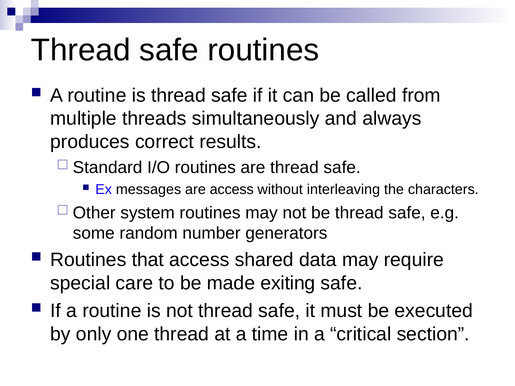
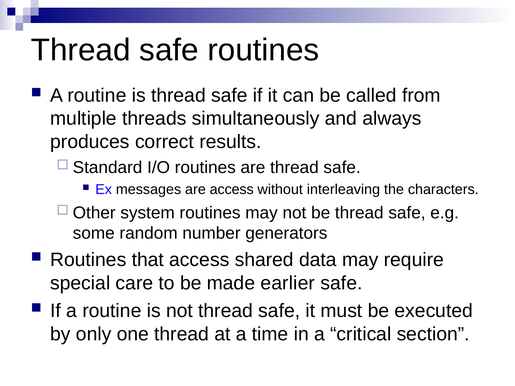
exiting: exiting -> earlier (288, 283)
